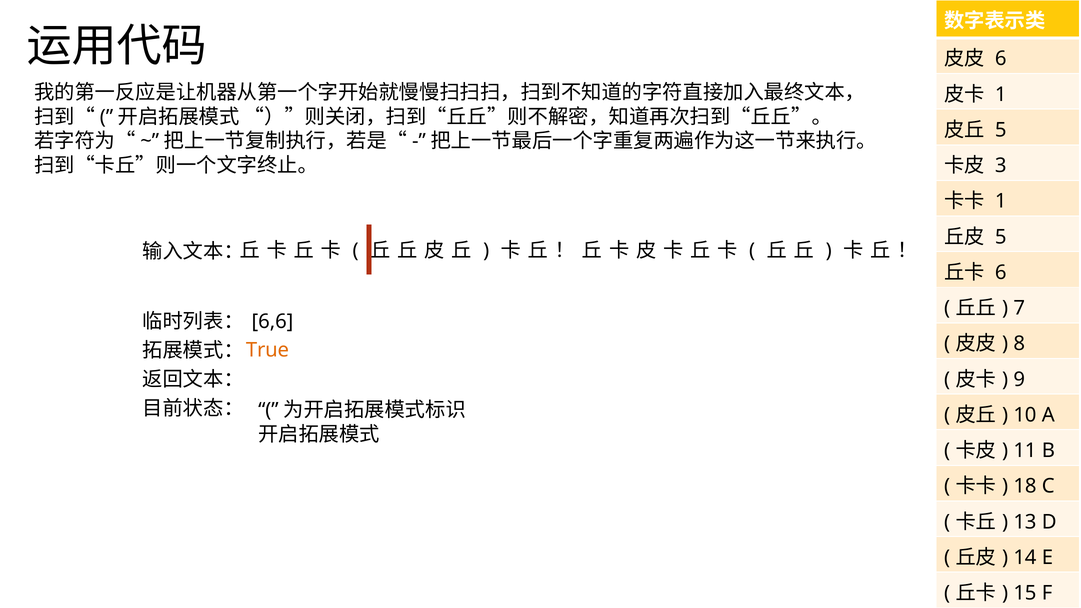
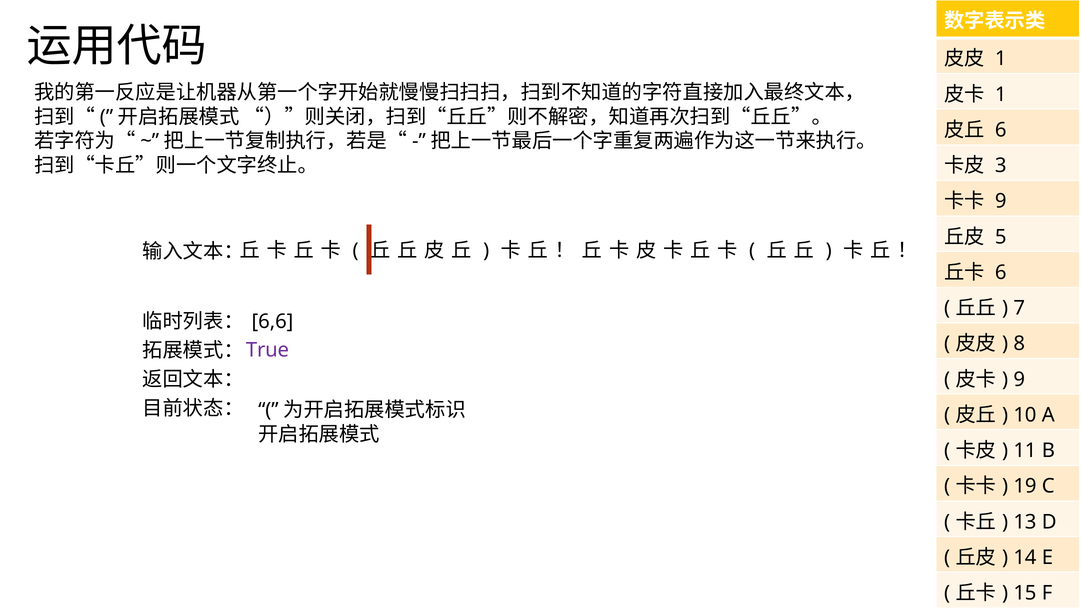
6: 6 -> 1 (1001, 59)
5: 5 -> 6 (1001, 130)
1: 1 -> 9 (1001, 201)
True colour: orange -> purple (267, 350)
18: 18 -> 19 (1025, 486)
